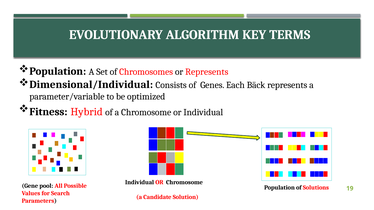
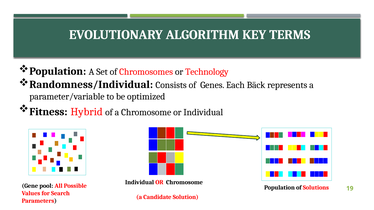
or Represents: Represents -> Technology (207, 72)
Dimensional/Individual: Dimensional/Individual -> Randomness/Individual (91, 85)
